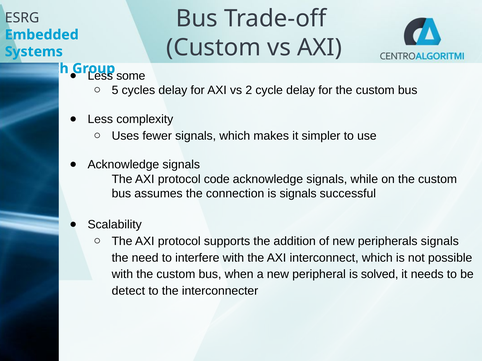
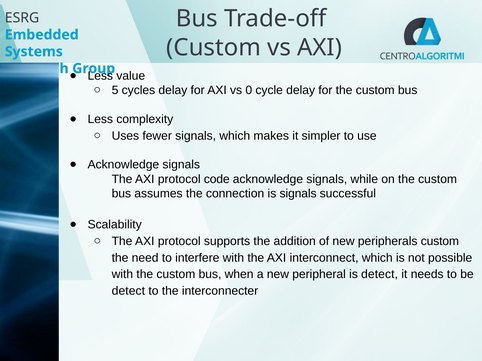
some: some -> value (131, 76)
2: 2 -> 0 (249, 90)
peripherals signals: signals -> custom (440, 241)
is solved: solved -> detect (380, 275)
